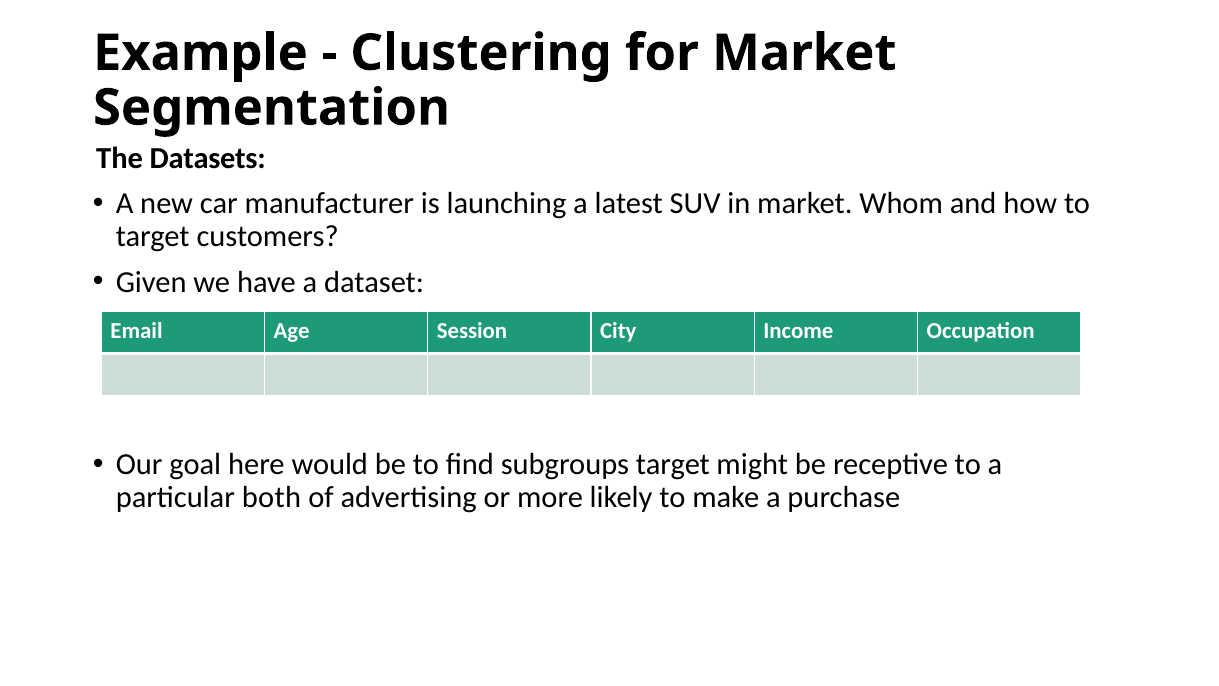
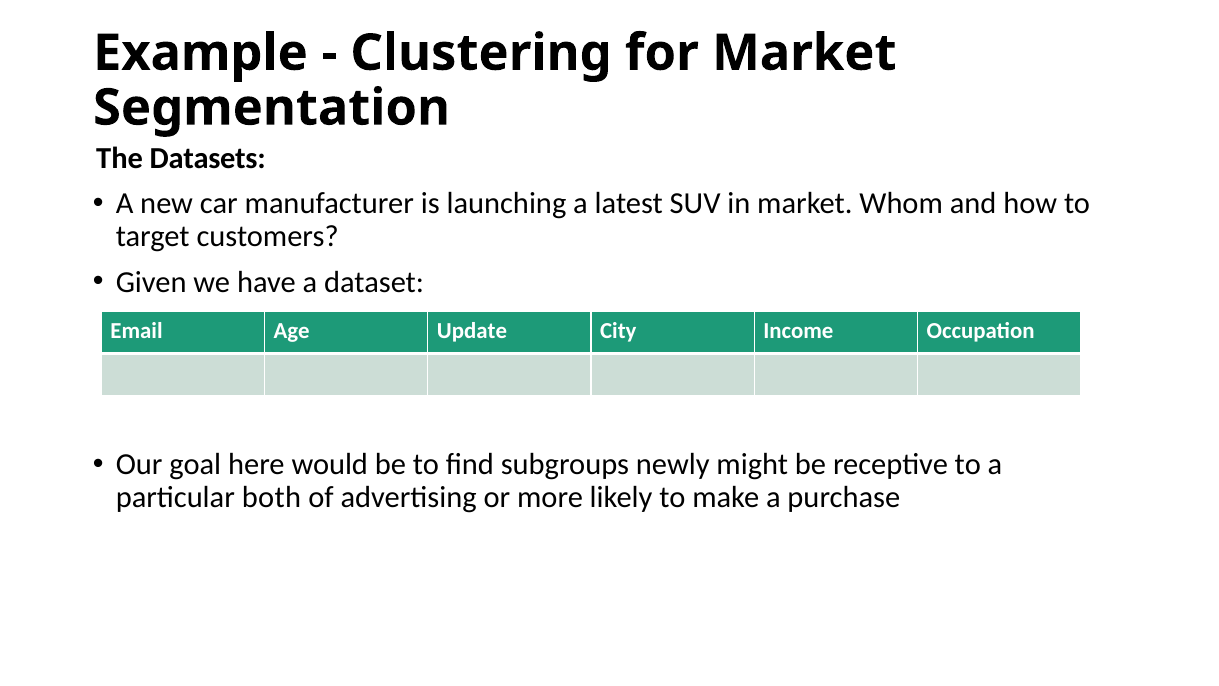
Session: Session -> Update (472, 330)
subgroups target: target -> newly (673, 464)
